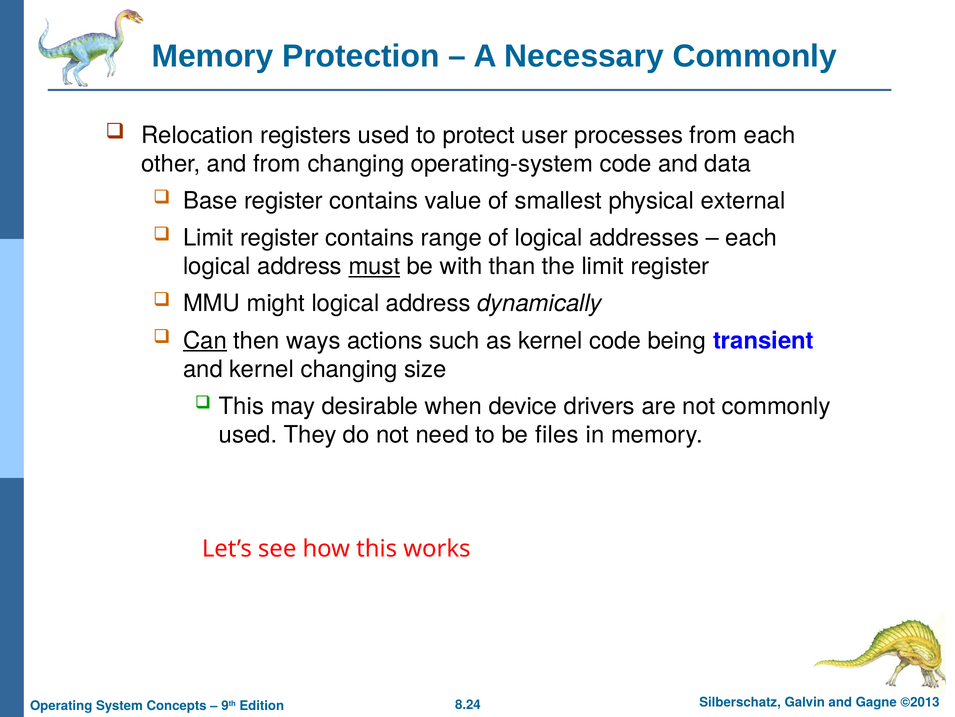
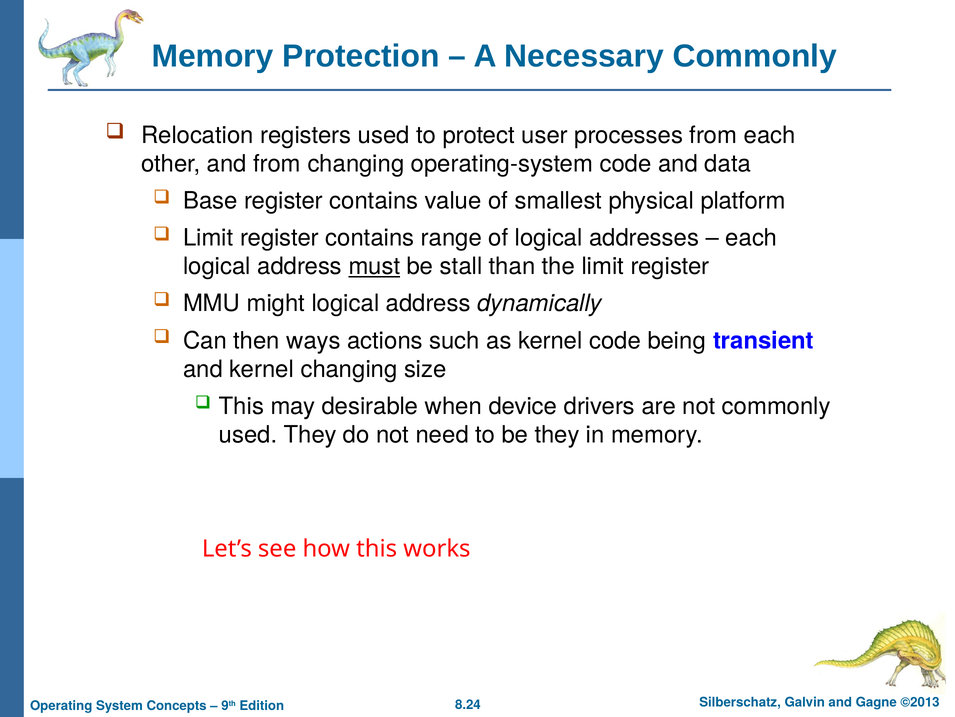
external: external -> platform (743, 201)
with: with -> stall (461, 266)
Can underline: present -> none (205, 340)
be files: files -> they (557, 435)
